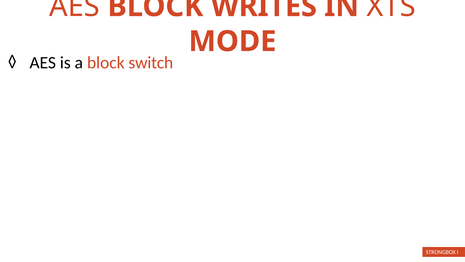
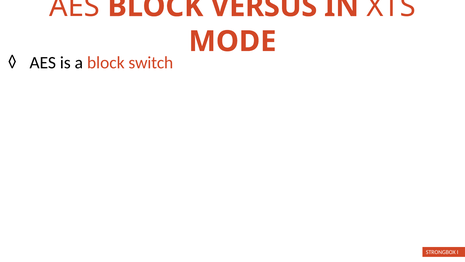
WRITES: WRITES -> VERSUS (264, 7)
